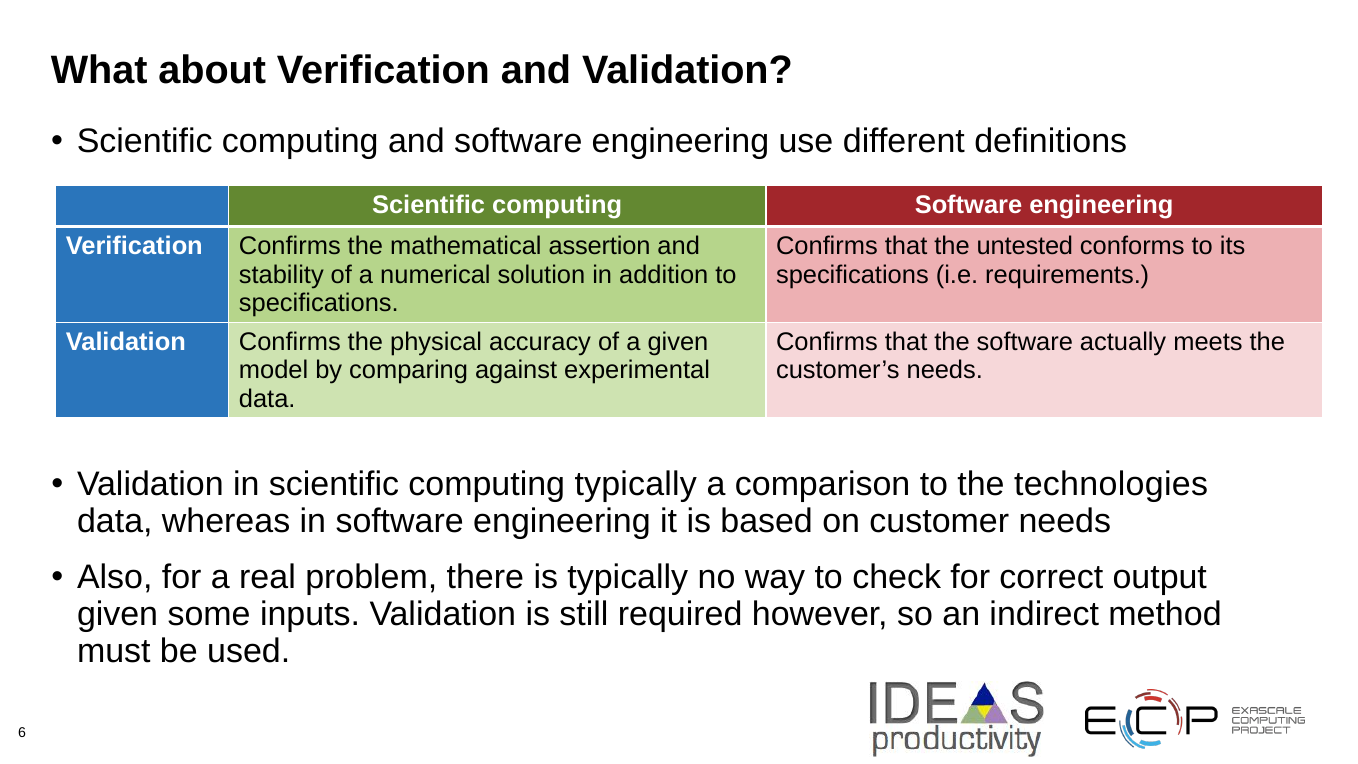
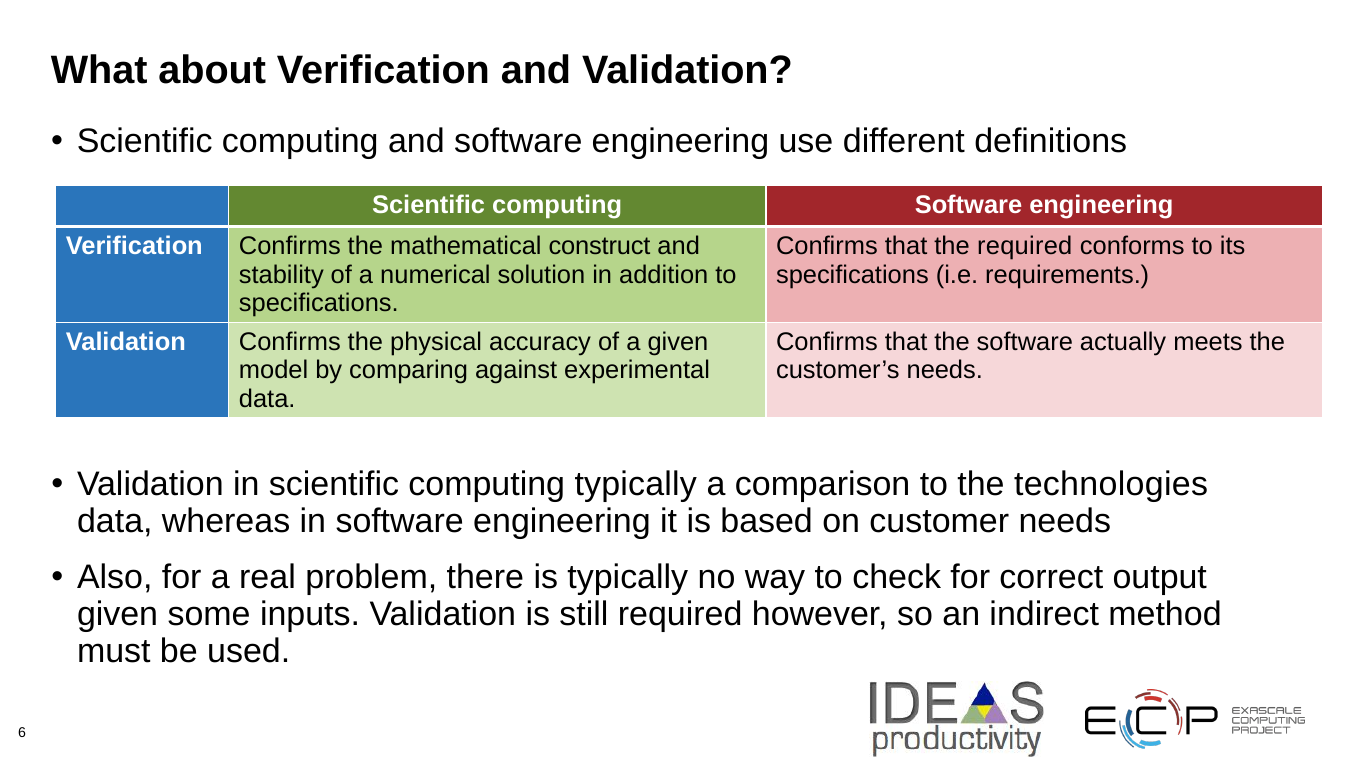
assertion: assertion -> construct (600, 246)
the untested: untested -> required (1025, 246)
